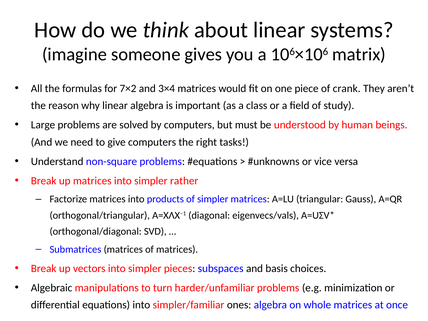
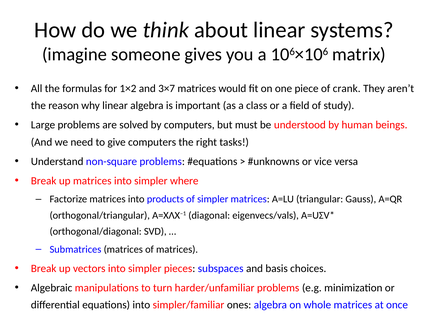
7×2: 7×2 -> 1×2 (128, 88)
3×4: 3×4 -> 3×7 (167, 88)
rather: rather -> where (184, 181)
